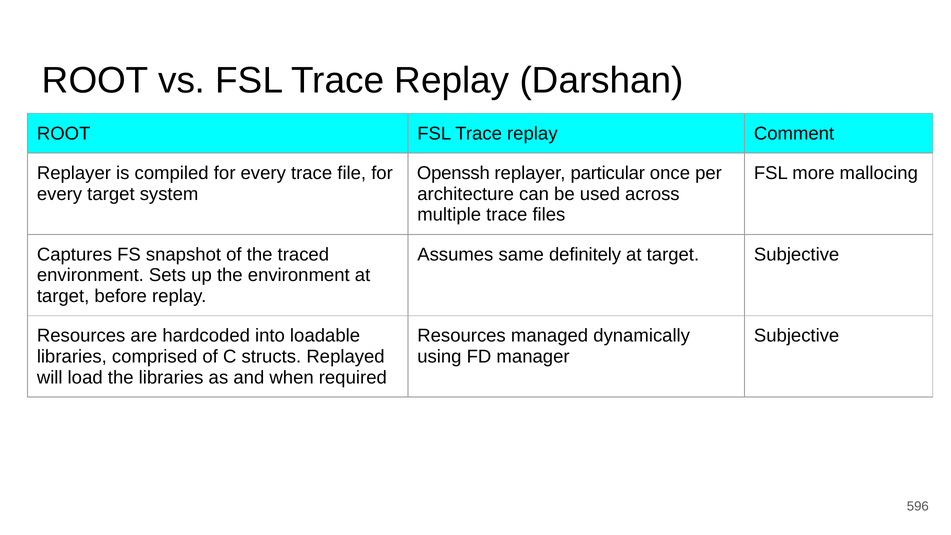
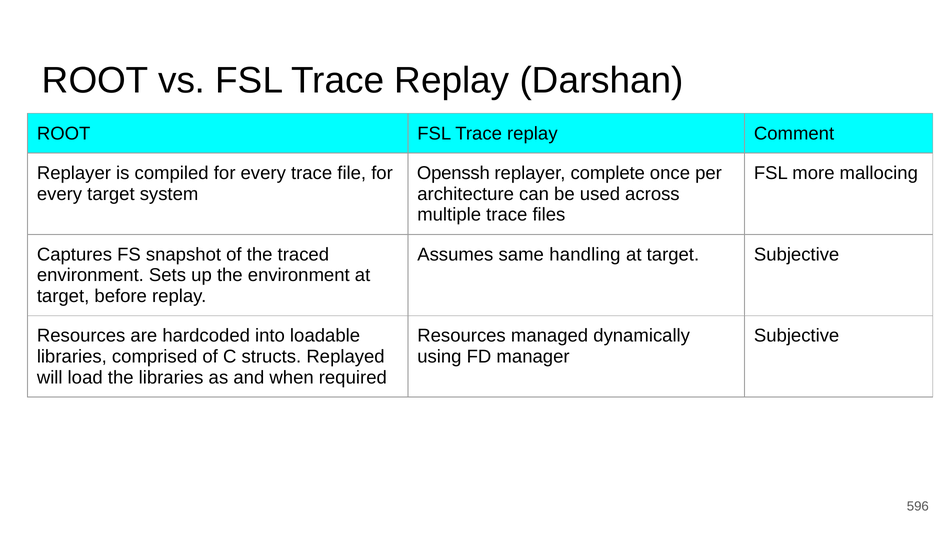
particular: particular -> complete (608, 173)
definitely: definitely -> handling (585, 255)
